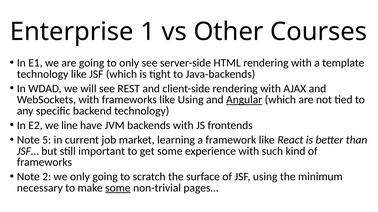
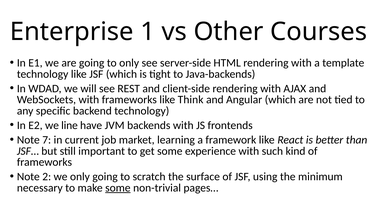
like Using: Using -> Think (191, 100)
Angular underline: present -> none (244, 100)
5: 5 -> 7 (47, 140)
